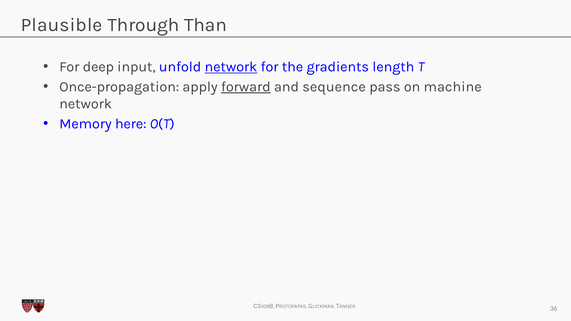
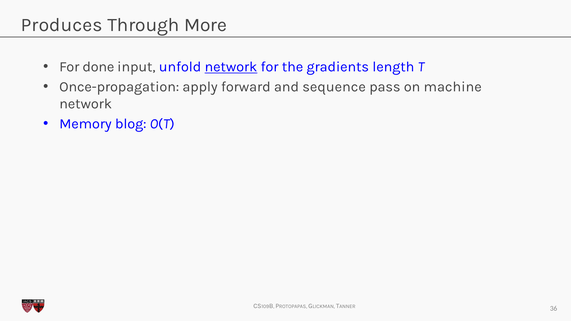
Plausible: Plausible -> Produces (62, 25)
Than: Than -> More (205, 25)
deep: deep -> done (98, 67)
forward underline: present -> none (246, 87)
here: here -> blog (131, 124)
